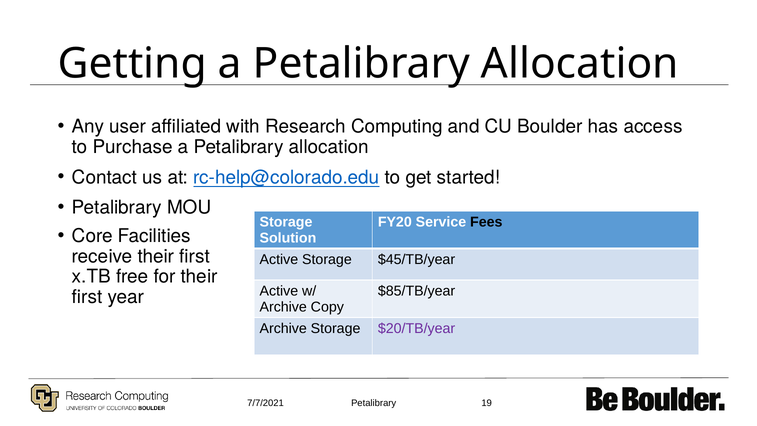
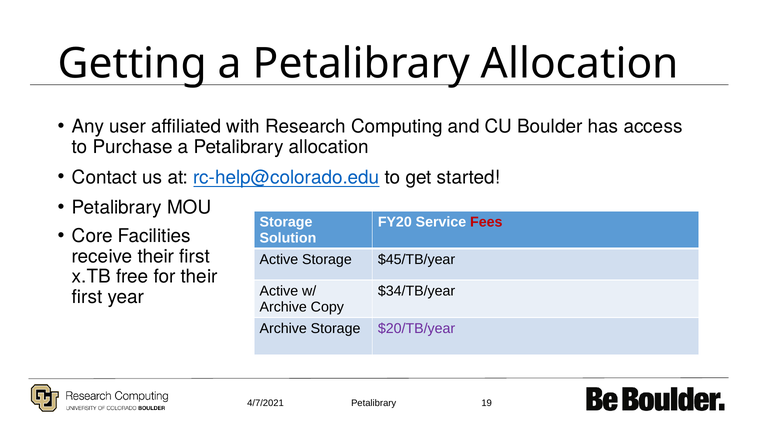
Fees colour: black -> red (486, 222)
$85/TB/year: $85/TB/year -> $34/TB/year (417, 291)
7/7/2021: 7/7/2021 -> 4/7/2021 (266, 403)
